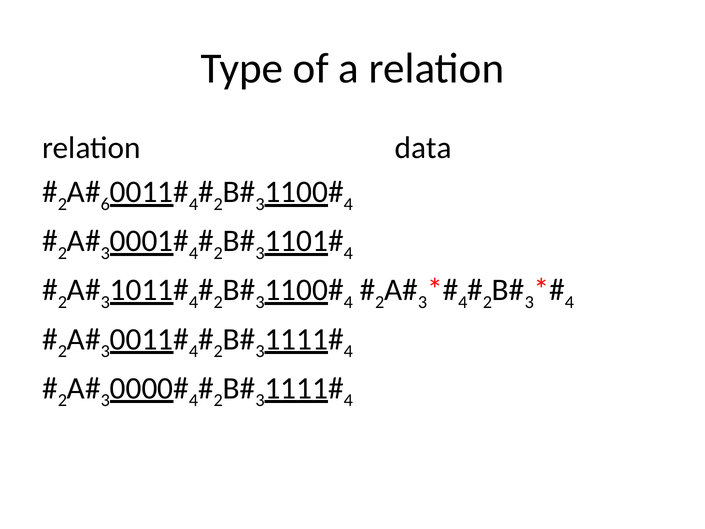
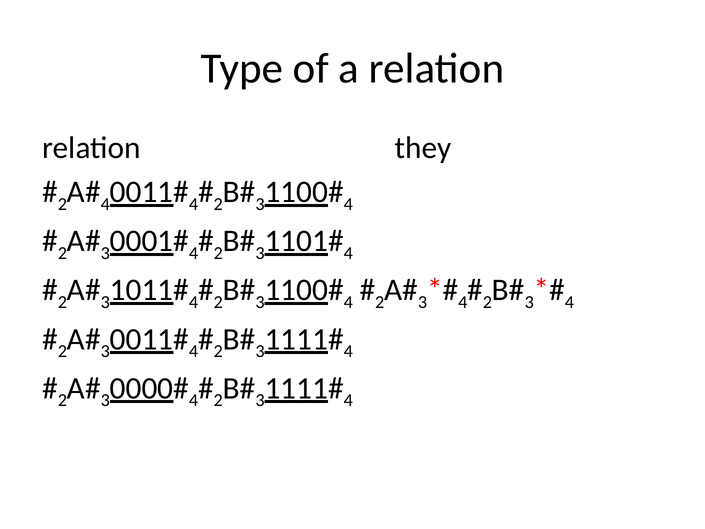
data: data -> they (423, 148)
6: 6 -> 4 (105, 204)
